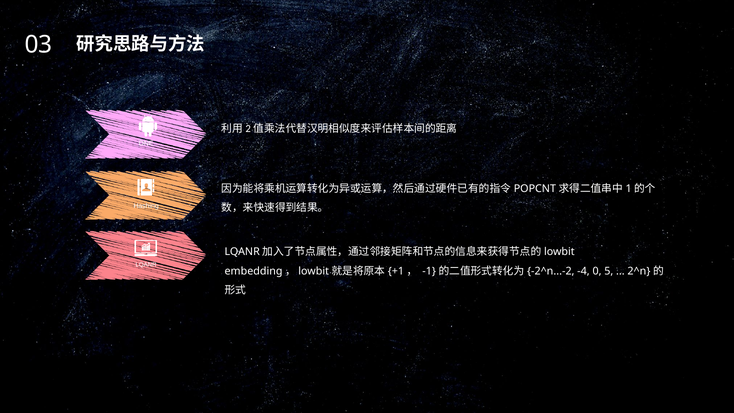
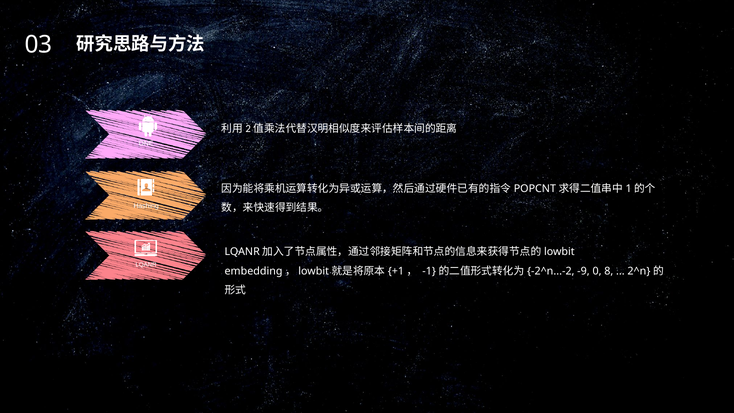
-4: -4 -> -9 (583, 271)
5: 5 -> 8 (609, 271)
